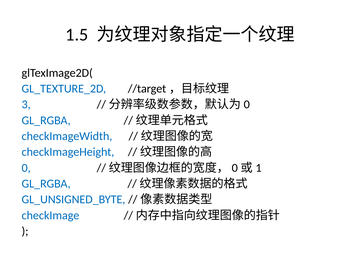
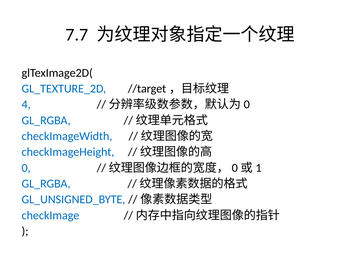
1.5: 1.5 -> 7.7 (77, 35)
3: 3 -> 4 (26, 105)
